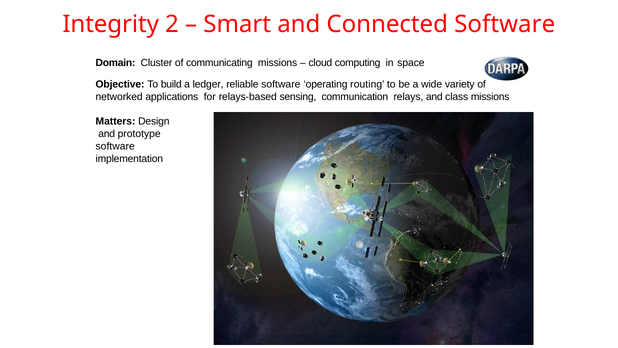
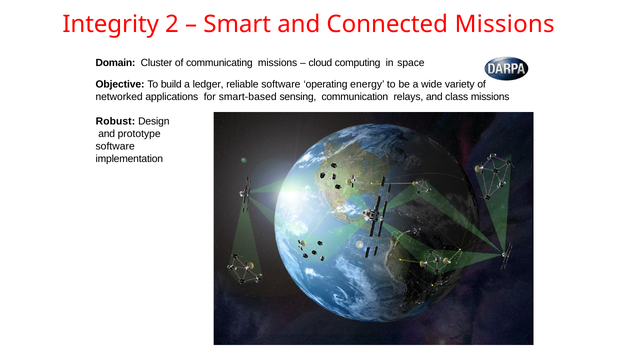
Connected Software: Software -> Missions (505, 24)
routing: routing -> energy (367, 84)
relays-based: relays-based -> smart-based (248, 97)
Matters: Matters -> Robust (115, 121)
